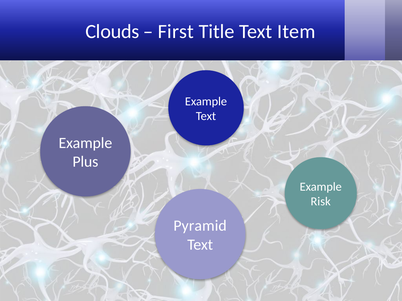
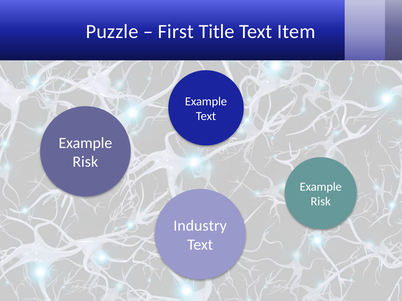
Clouds: Clouds -> Puzzle (112, 32)
Plus: Plus -> Risk (85, 162)
Pyramid: Pyramid -> Industry (200, 226)
